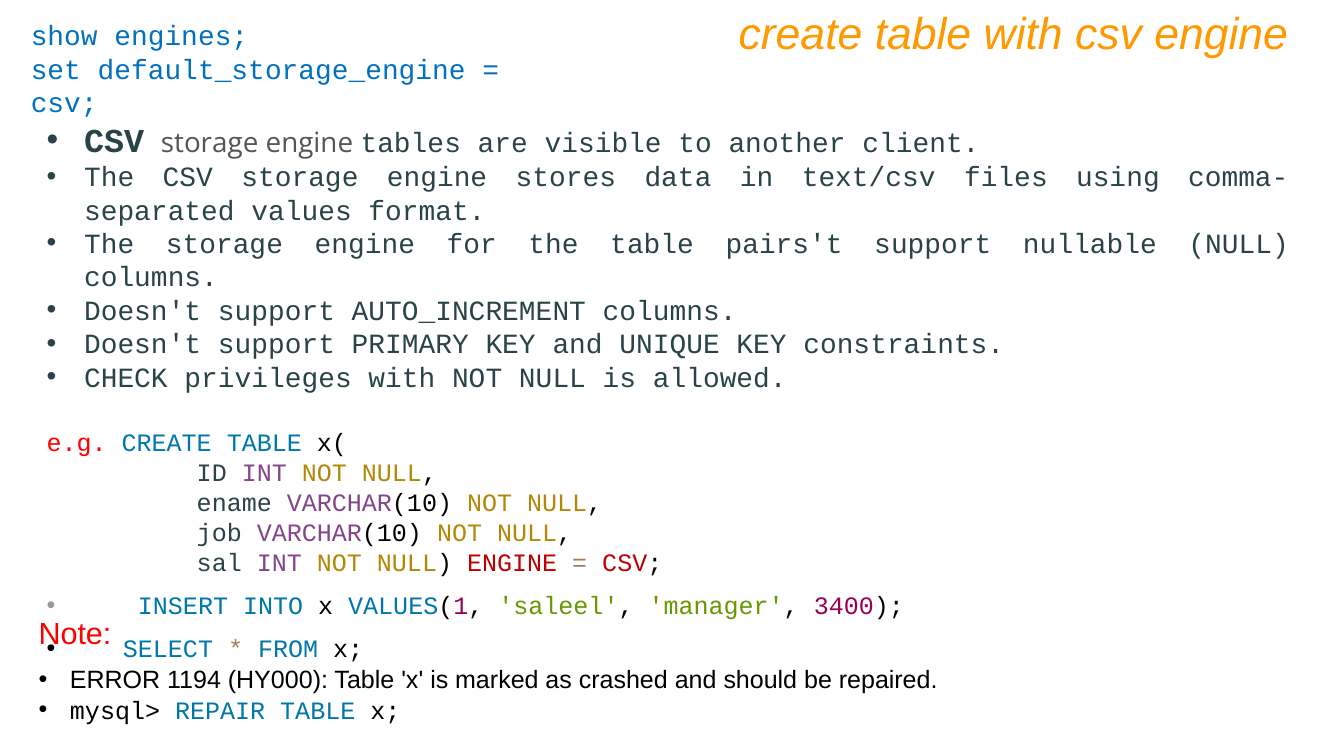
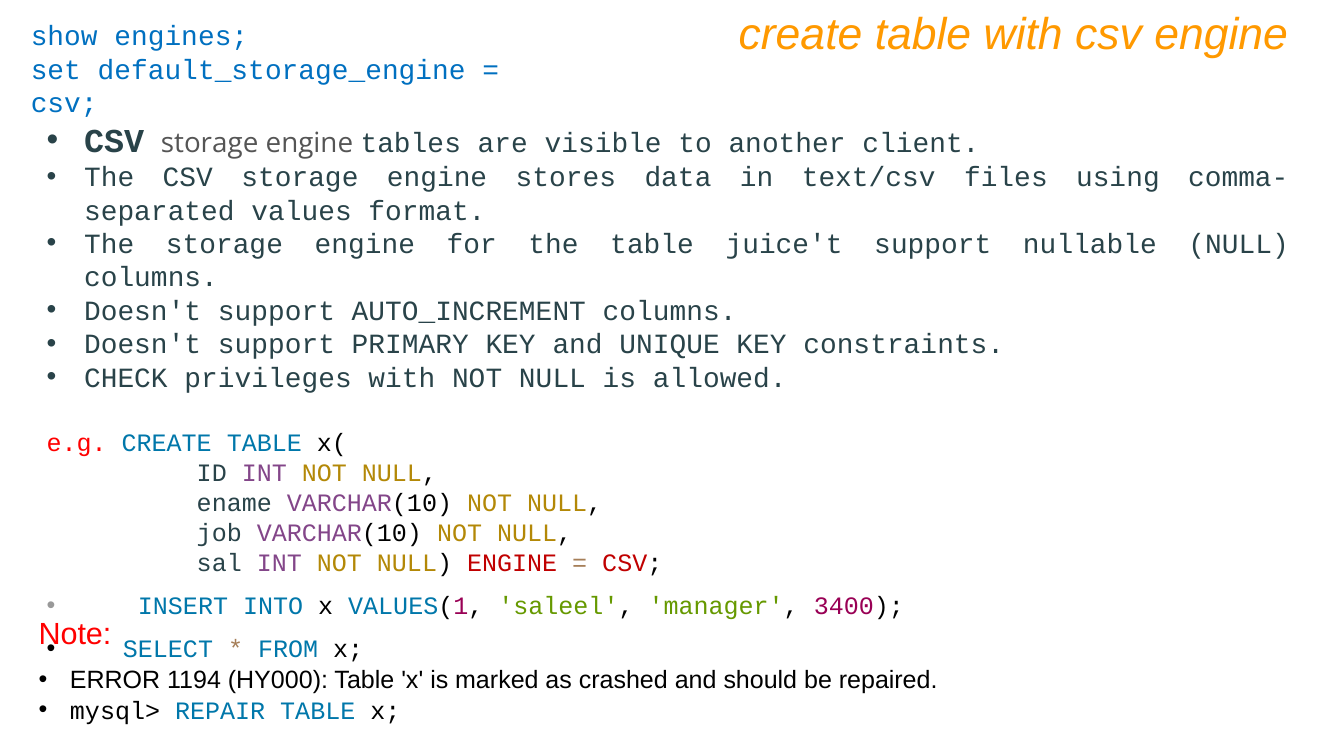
pairs't: pairs't -> juice't (784, 244)
